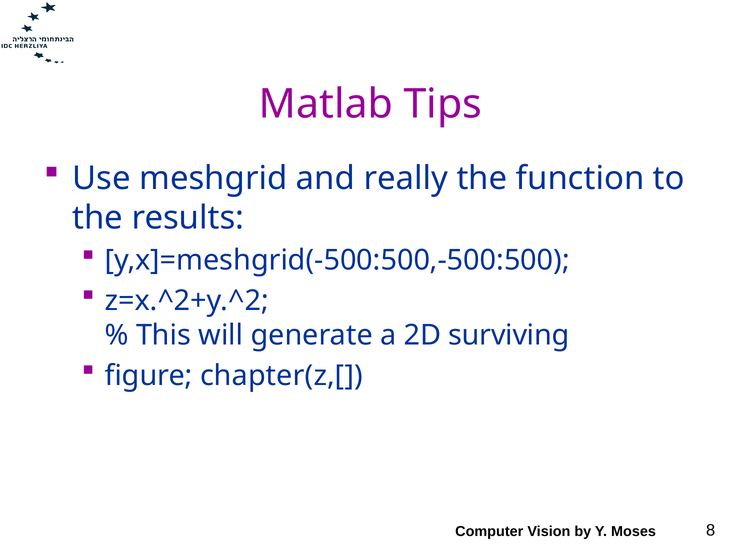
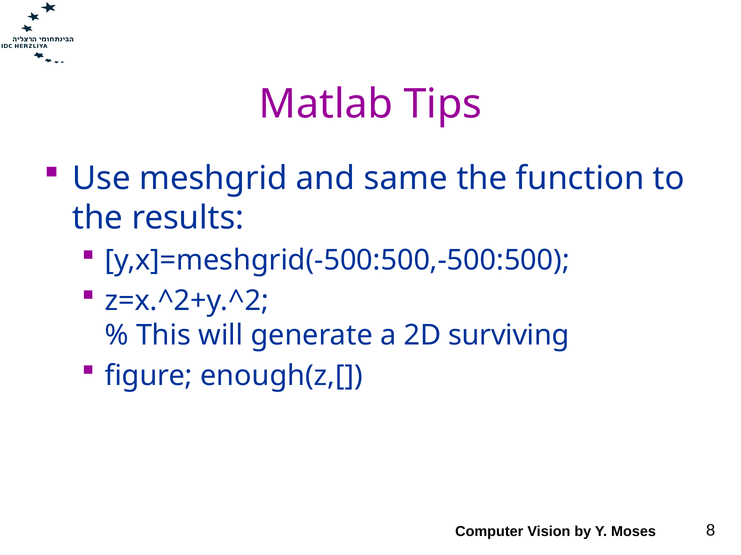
really: really -> same (406, 179)
chapter(z,[: chapter(z,[ -> enough(z,[ (281, 376)
